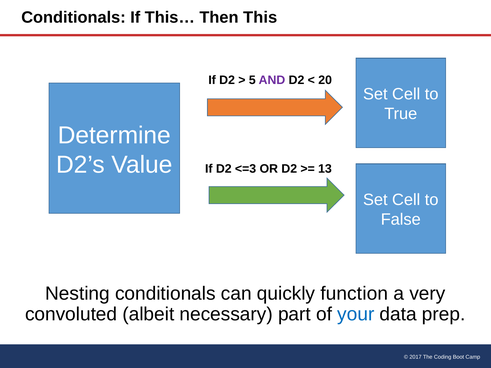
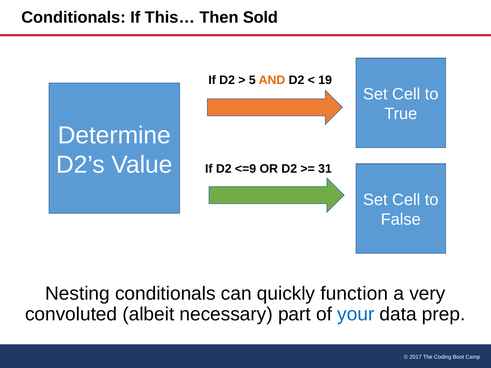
This: This -> Sold (260, 17)
AND colour: purple -> orange (272, 80)
20: 20 -> 19 (325, 80)
<=3: <=3 -> <=9 (246, 169)
13: 13 -> 31 (325, 169)
